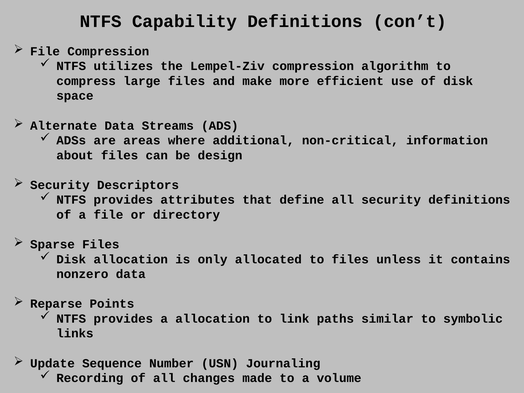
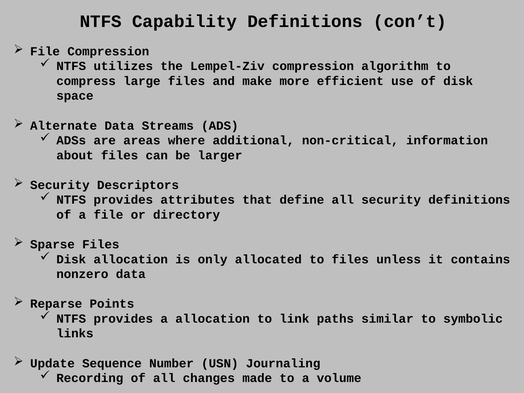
design: design -> larger (220, 155)
